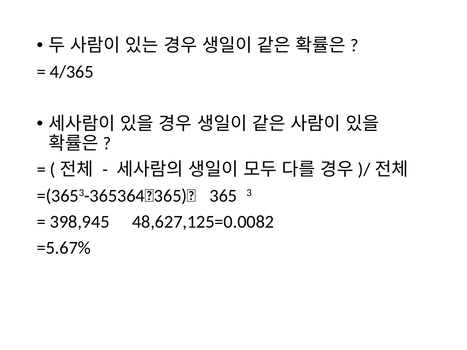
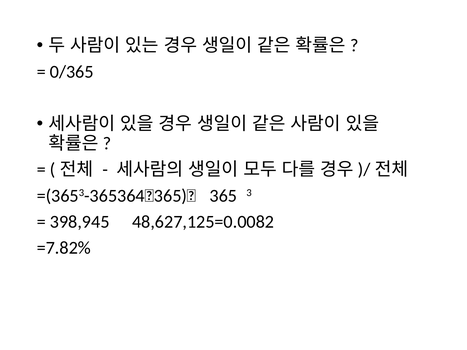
4/365: 4/365 -> 0/365 (72, 72)
=5.67%: =5.67% -> =7.82% (64, 248)
